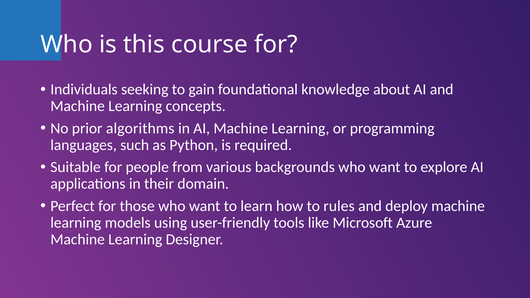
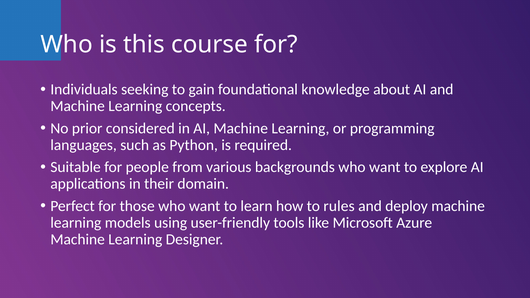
algorithms: algorithms -> considered (140, 128)
